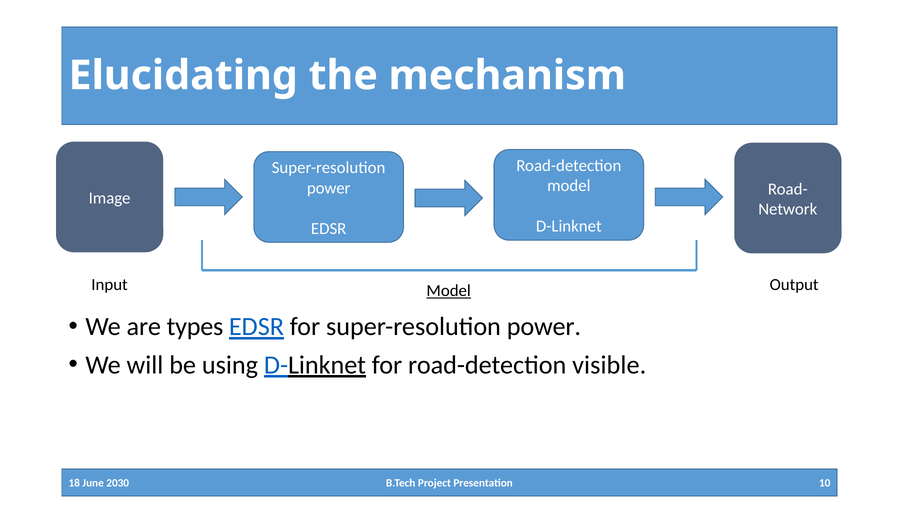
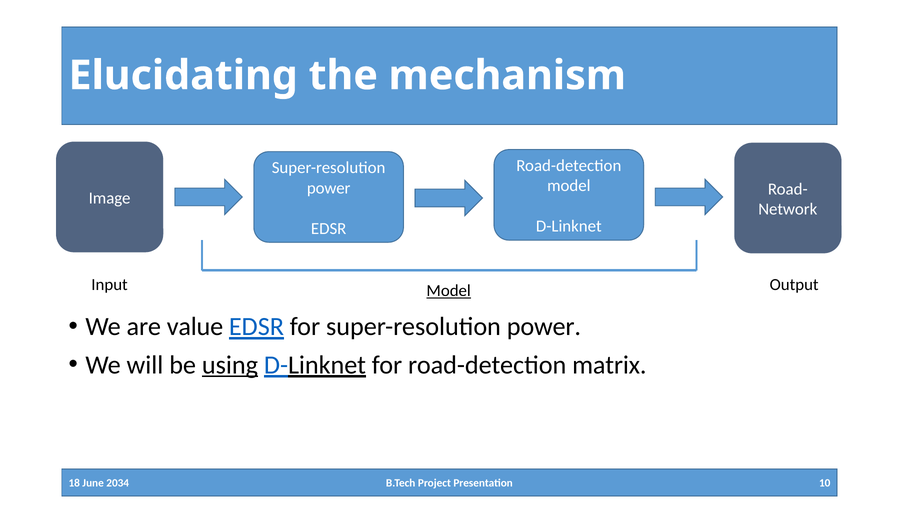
types: types -> value (195, 327)
using underline: none -> present (230, 365)
visible: visible -> matrix (609, 365)
2030: 2030 -> 2034 (118, 483)
